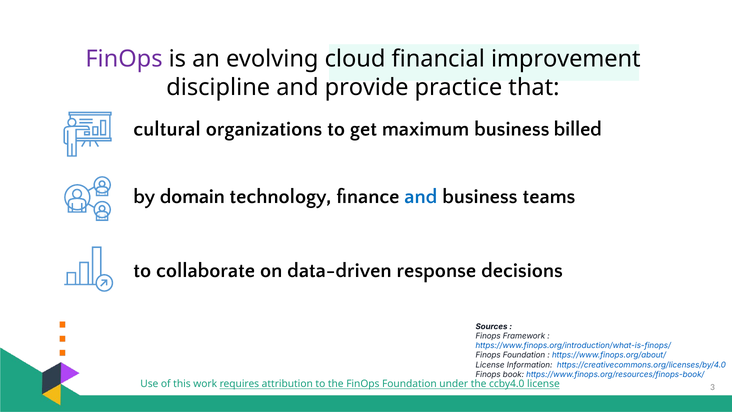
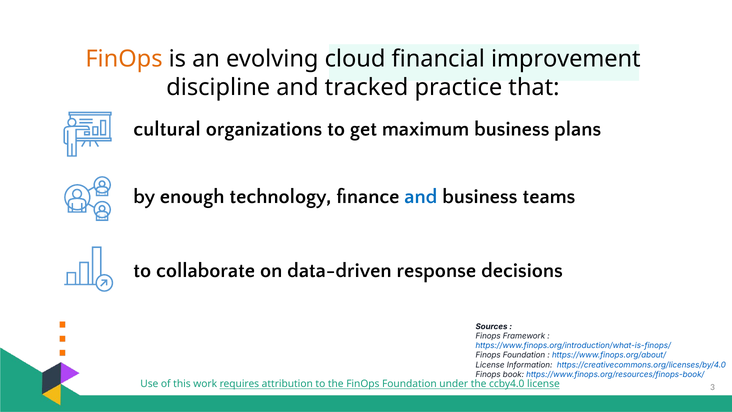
FinOps colour: purple -> orange (124, 59)
provide: provide -> tracked (367, 87)
billed: billed -> plans (578, 129)
domain: domain -> enough (192, 197)
